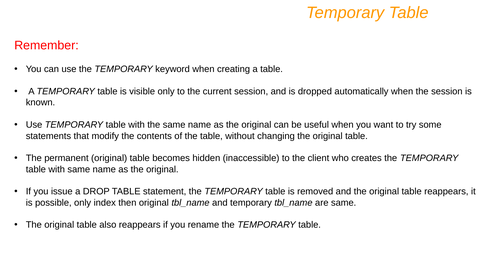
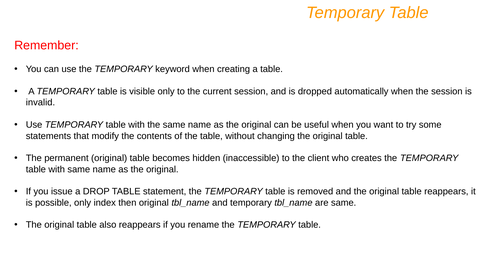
known: known -> invalid (40, 103)
